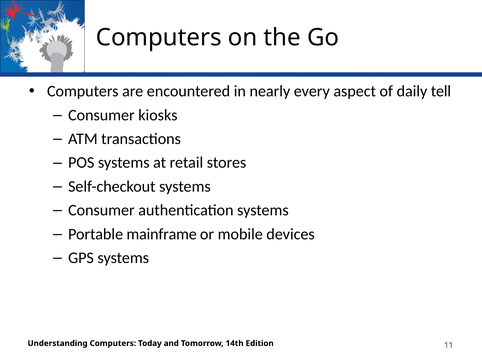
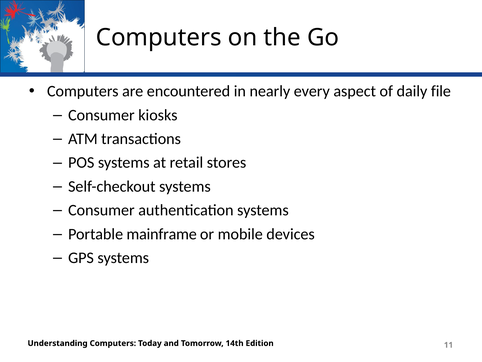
tell: tell -> file (441, 91)
